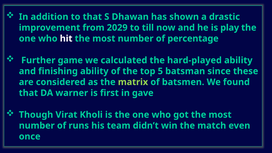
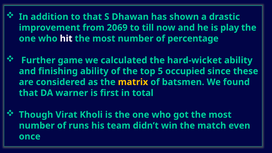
2029: 2029 -> 2069 (117, 28)
hard-played: hard-played -> hard-wicket (194, 60)
batsman: batsman -> occupied (185, 71)
matrix colour: light green -> yellow (133, 82)
gave: gave -> total (143, 93)
